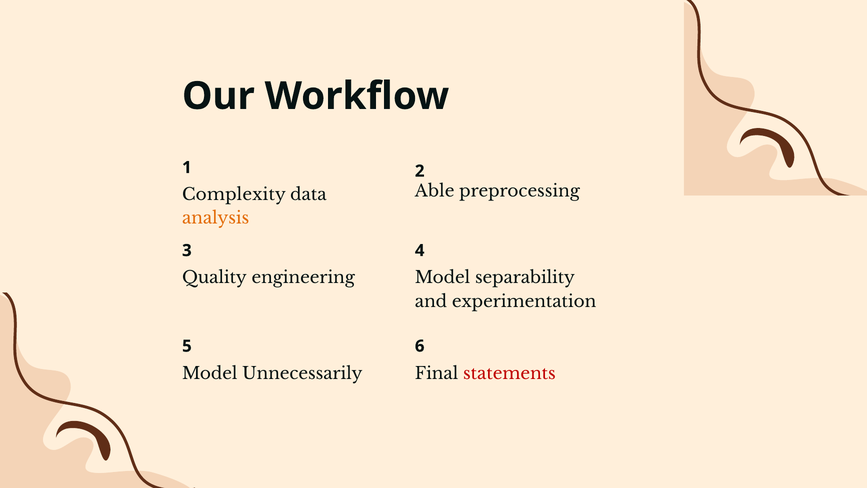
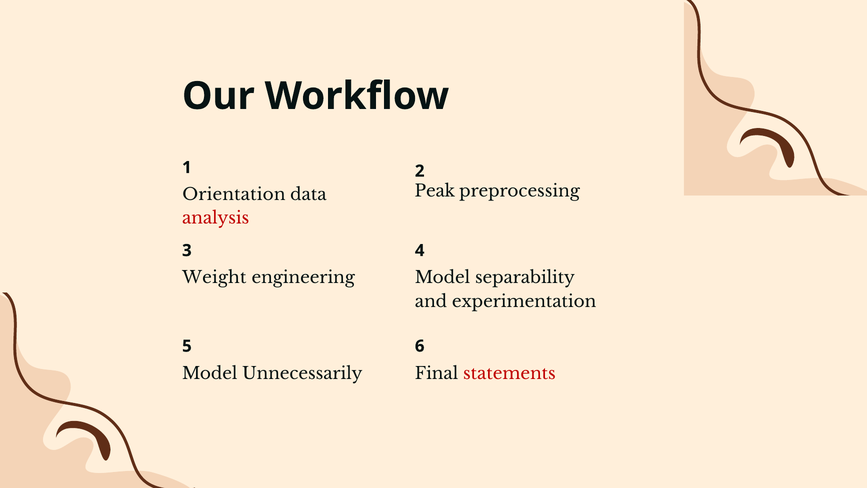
Able: Able -> Peak (435, 191)
Complexity: Complexity -> Orientation (234, 195)
analysis colour: orange -> red (216, 218)
Quality: Quality -> Weight (214, 278)
